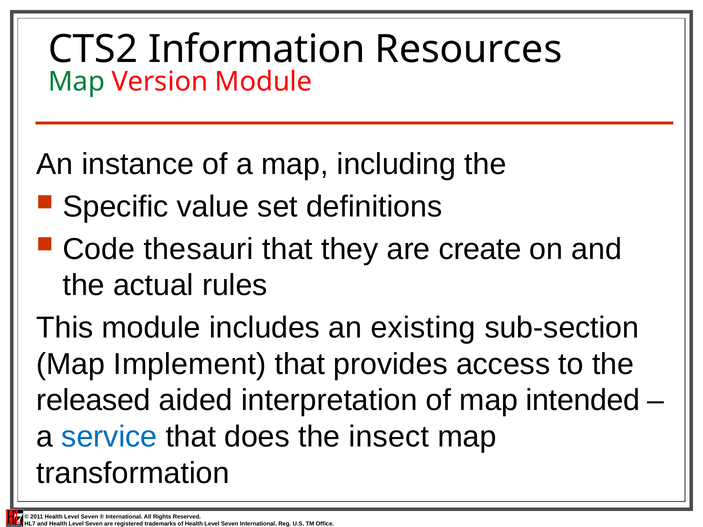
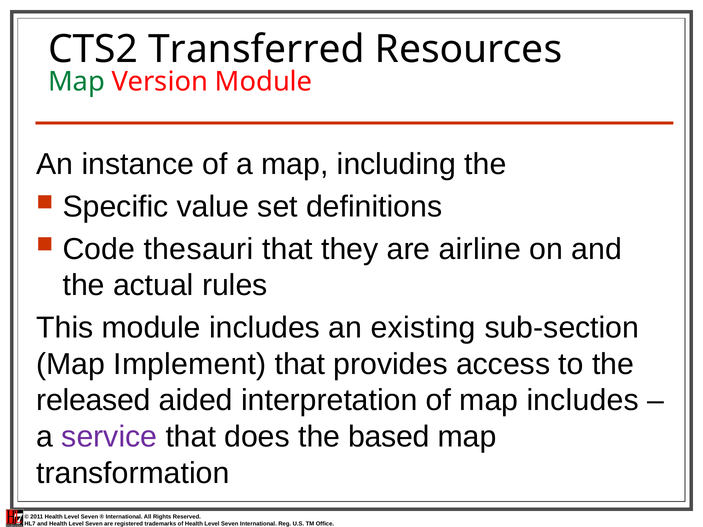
Information: Information -> Transferred (256, 49)
create: create -> airline (480, 249)
map intended: intended -> includes (583, 401)
service colour: blue -> purple (109, 437)
insect: insect -> based (389, 437)
